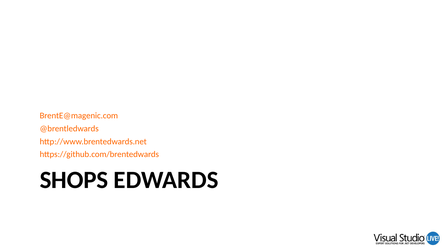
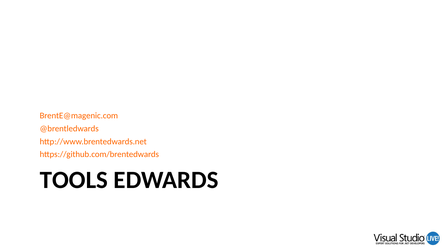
SHOPS: SHOPS -> TOOLS (74, 180)
